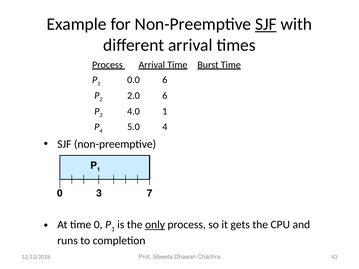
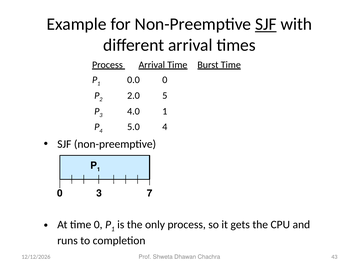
0.0 6: 6 -> 0 (165, 80)
2.0 6: 6 -> 5 (165, 96)
only underline: present -> none (155, 225)
